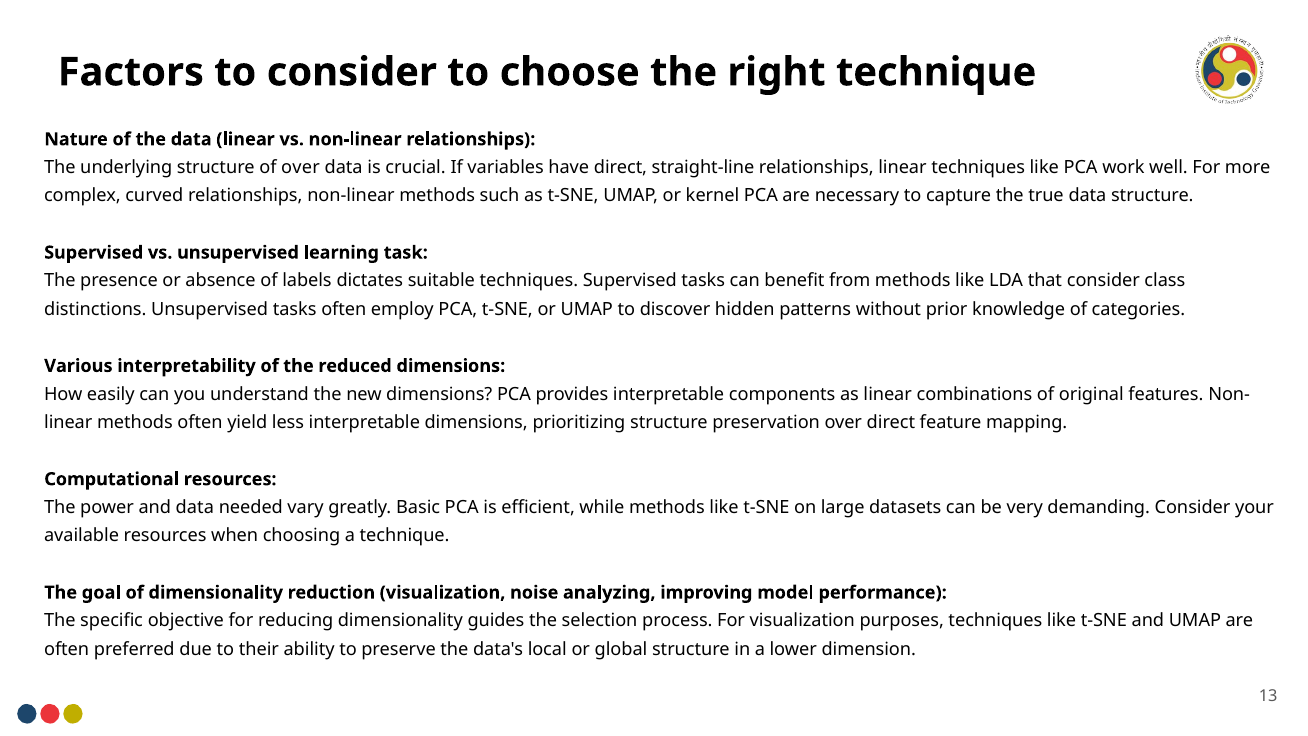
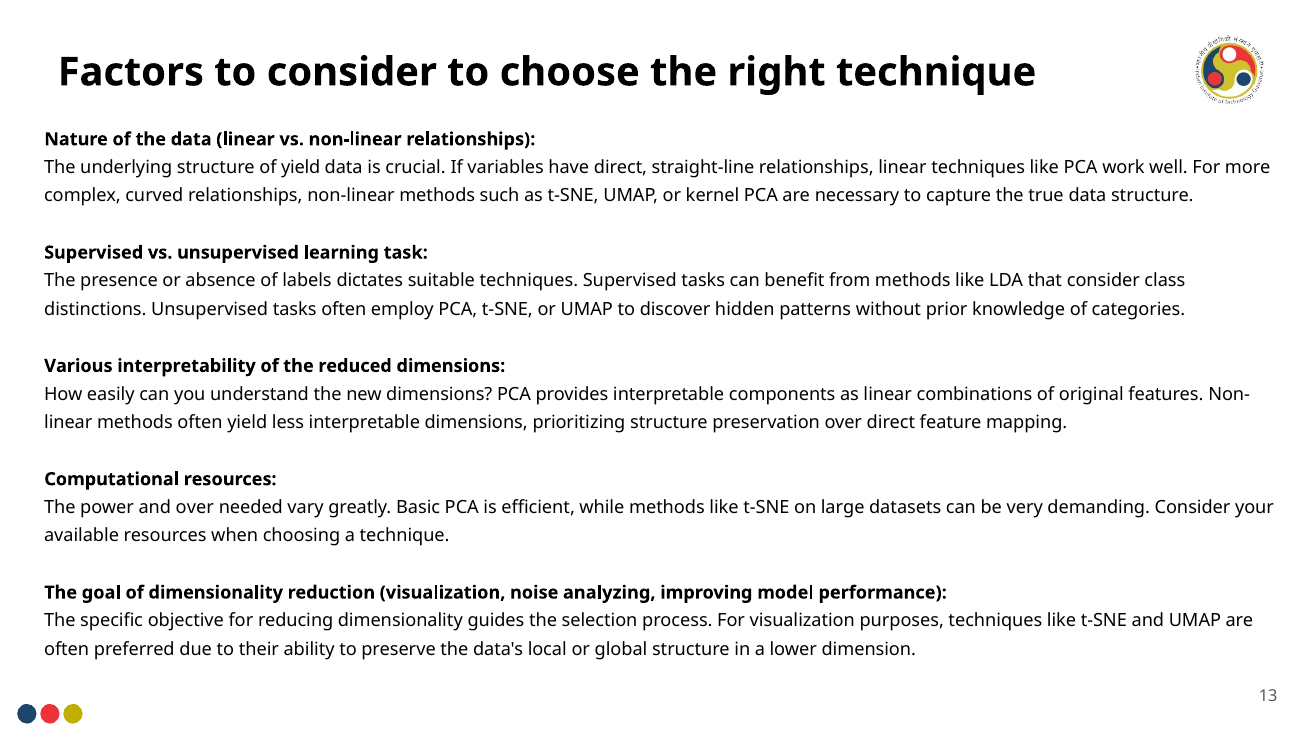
of over: over -> yield (301, 168)
and data: data -> over (195, 507)
